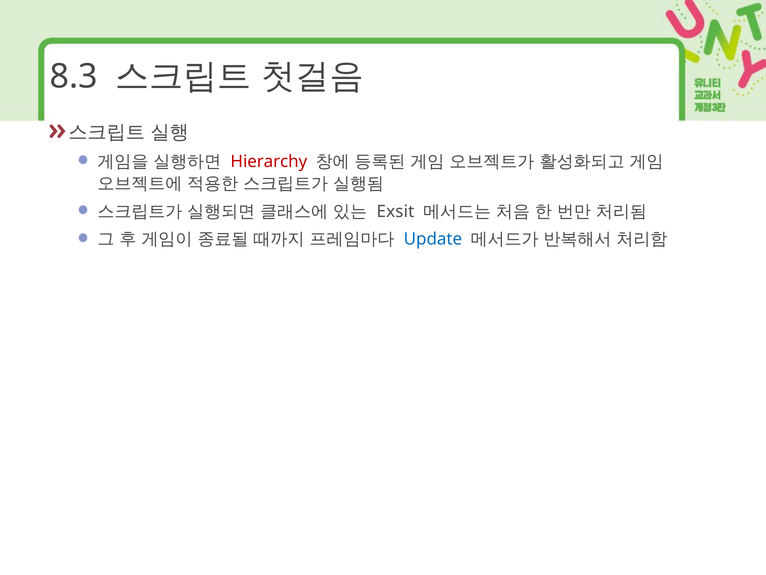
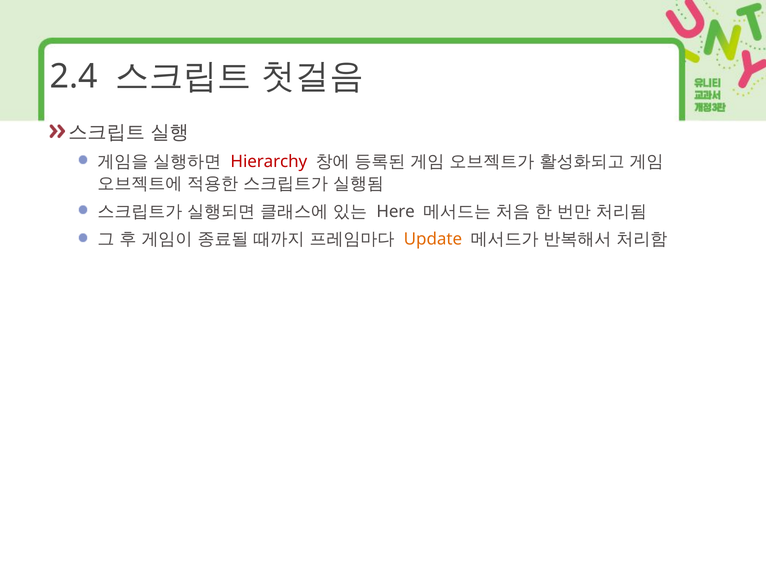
8.3: 8.3 -> 2.4 (74, 77)
Exsit: Exsit -> Here (396, 211)
Update colour: blue -> orange (433, 239)
